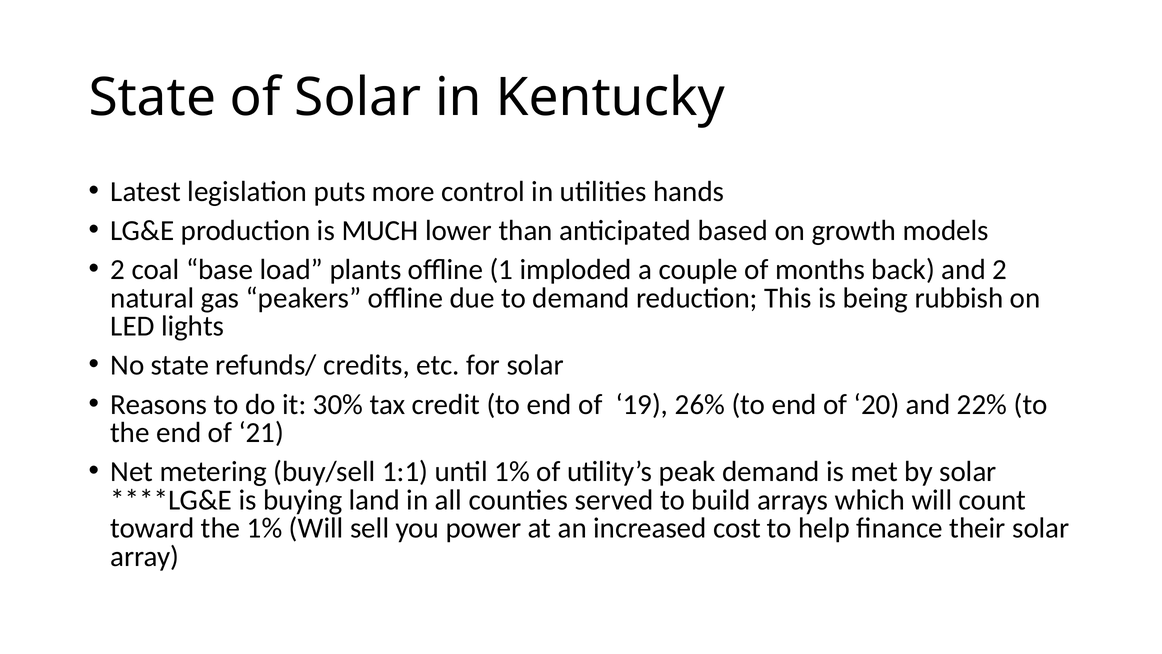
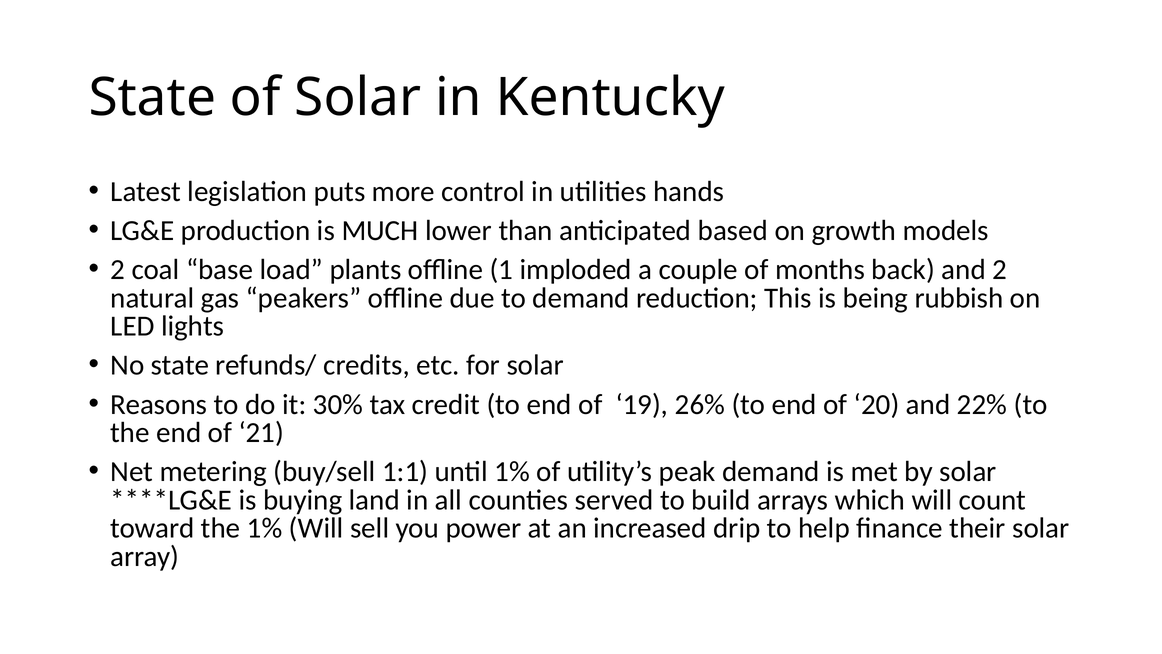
cost: cost -> drip (737, 528)
